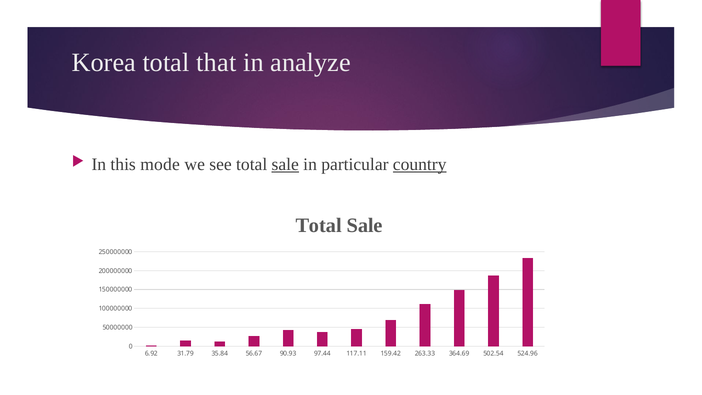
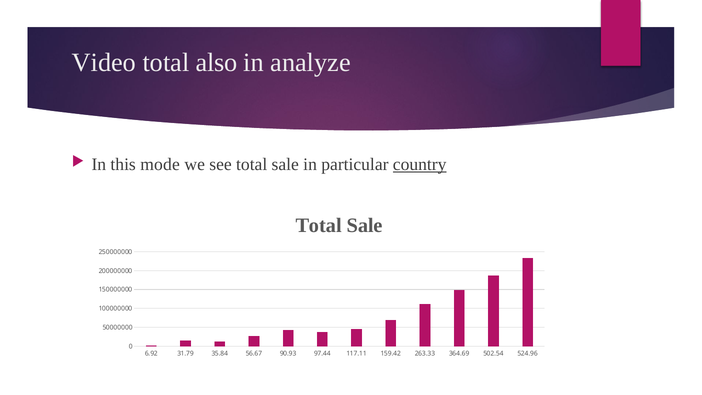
Korea: Korea -> Video (104, 62)
that: that -> also (216, 62)
sale underline: present -> none (285, 164)
